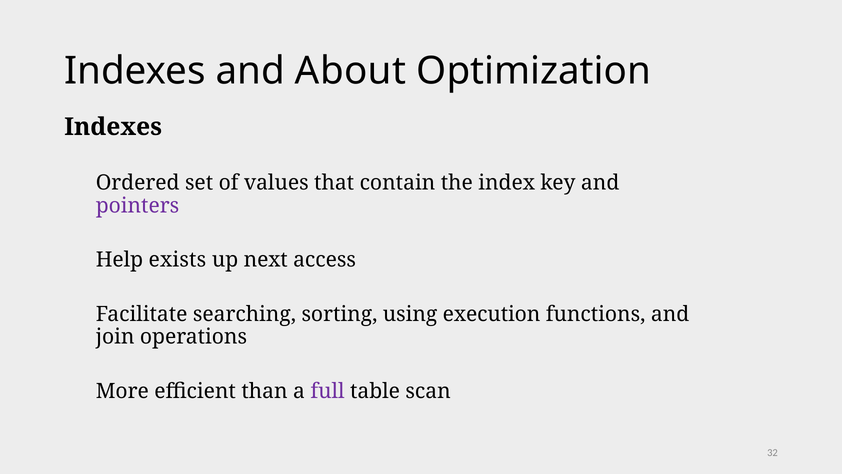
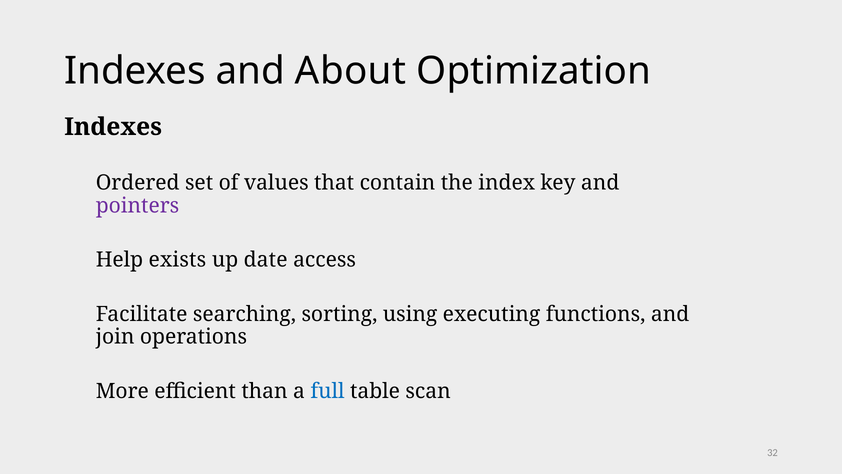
next: next -> date (266, 260)
execution: execution -> executing (492, 314)
full colour: purple -> blue (327, 391)
